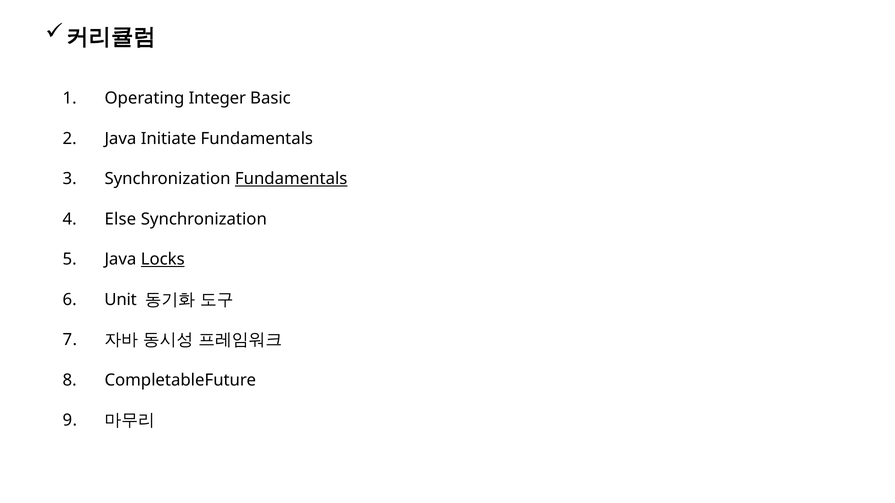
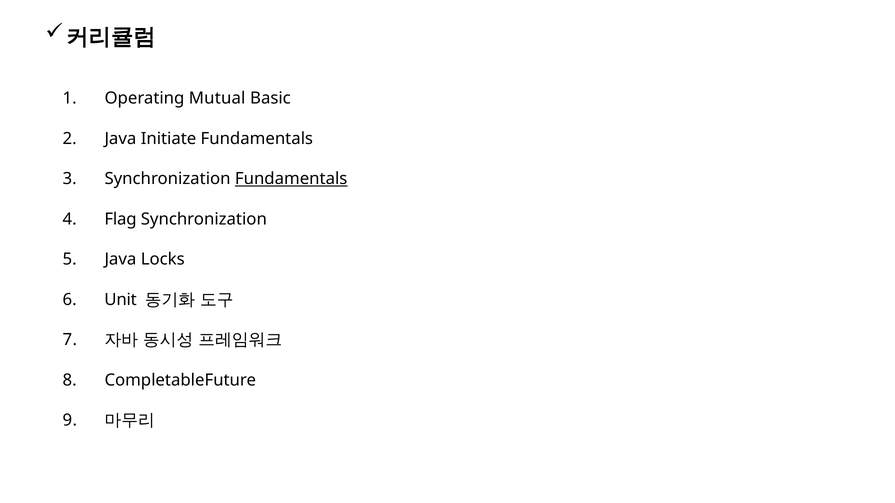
Integer: Integer -> Mutual (217, 98)
Else: Else -> Flag (121, 219)
Locks underline: present -> none (163, 259)
